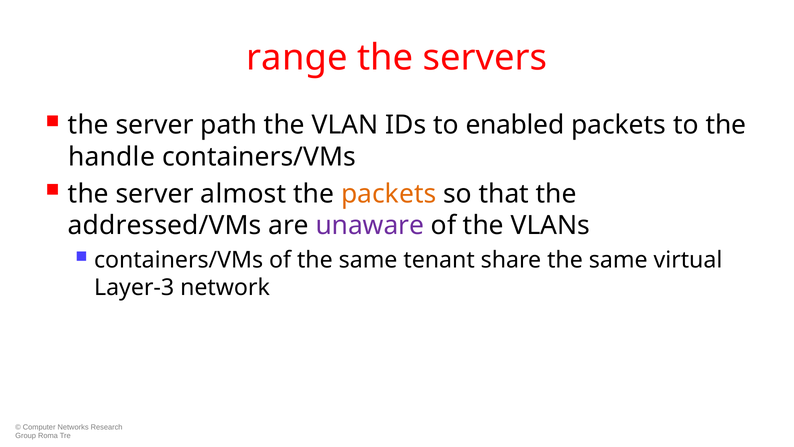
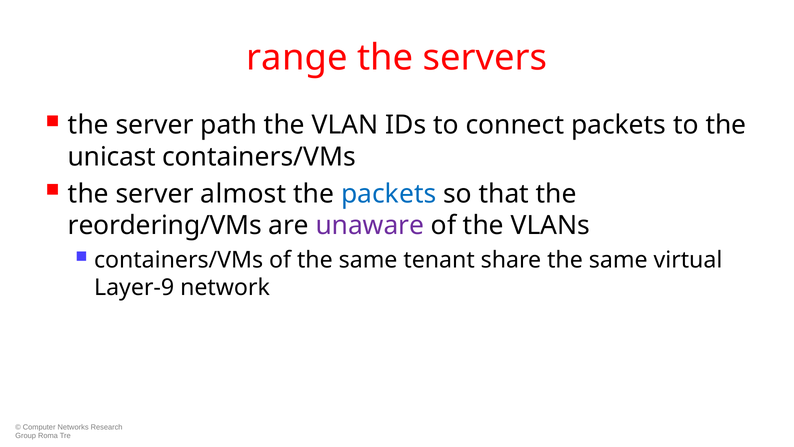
enabled: enabled -> connect (515, 125)
handle: handle -> unicast (112, 157)
packets colour: orange -> blue (389, 194)
addressed/VMs: addressed/VMs -> reordering/VMs (165, 226)
Layer-3: Layer-3 -> Layer-9 (134, 288)
